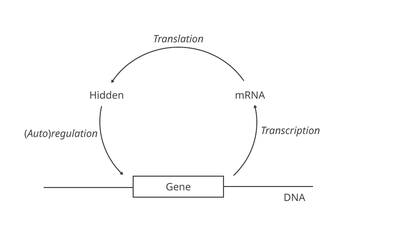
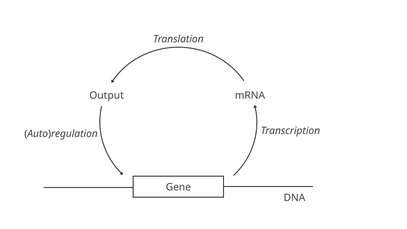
Hidden: Hidden -> Output (107, 95)
